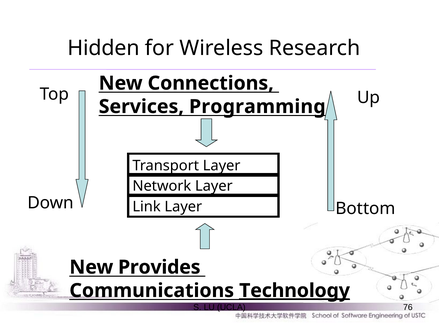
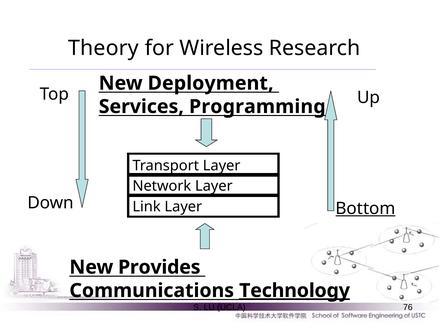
Hidden: Hidden -> Theory (103, 48)
Connections: Connections -> Deployment (211, 83)
Bottom underline: none -> present (366, 209)
